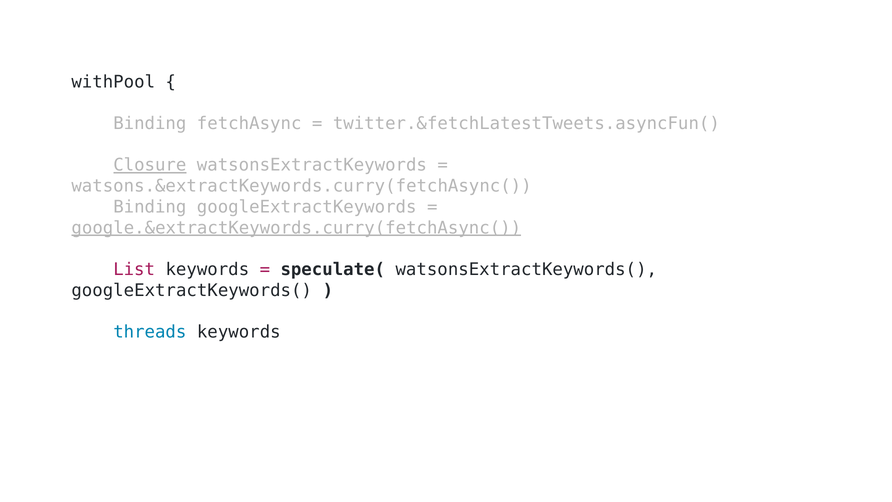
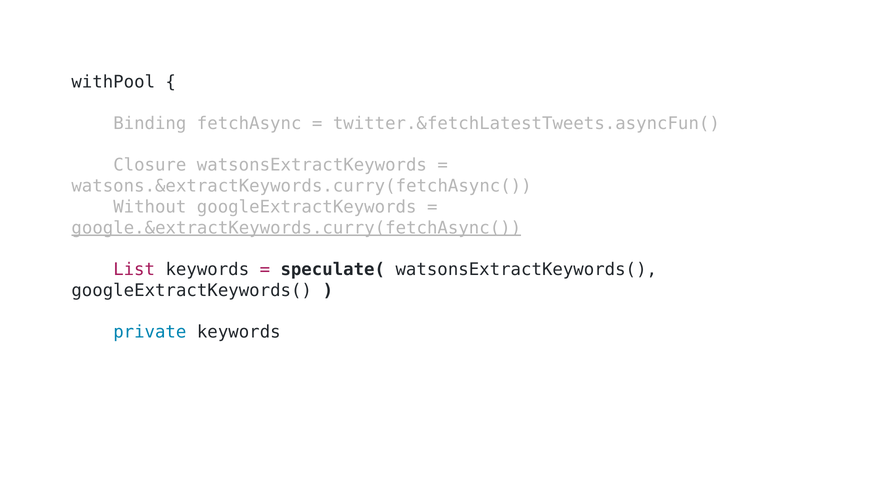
Closure underline: present -> none (150, 165)
Binding: Binding -> Without (150, 207)
threads: threads -> private (150, 332)
